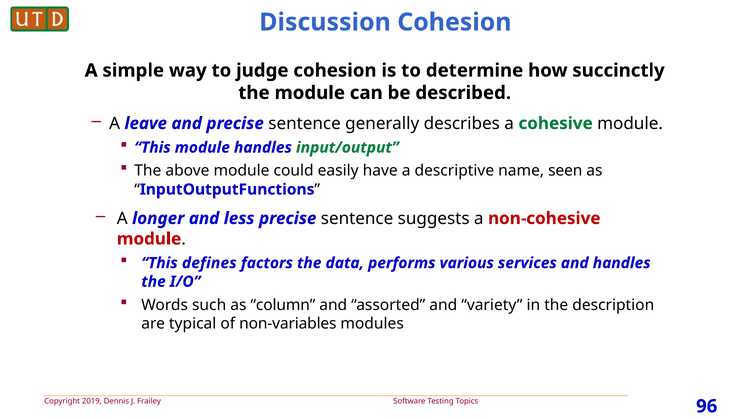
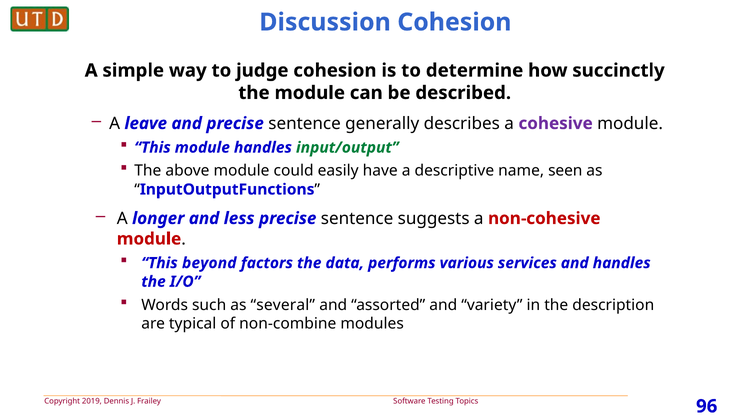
cohesive colour: green -> purple (556, 124)
defines: defines -> beyond (209, 263)
column: column -> several (283, 305)
non-variables: non-variables -> non-combine (288, 324)
